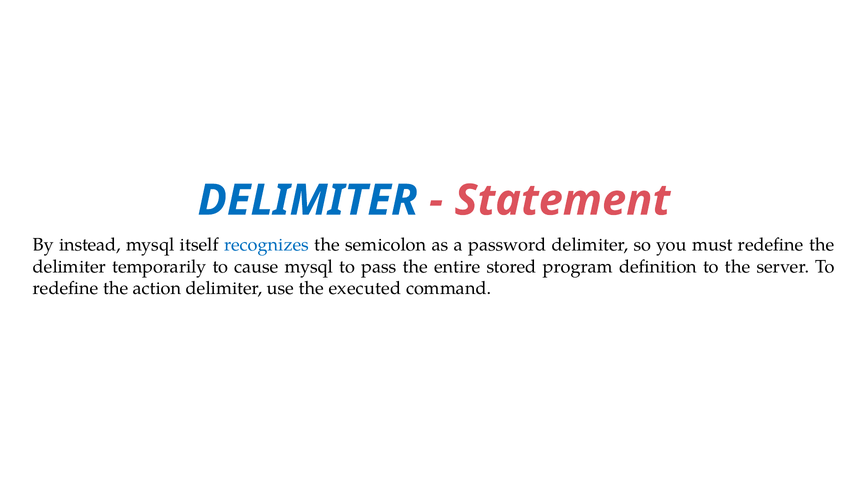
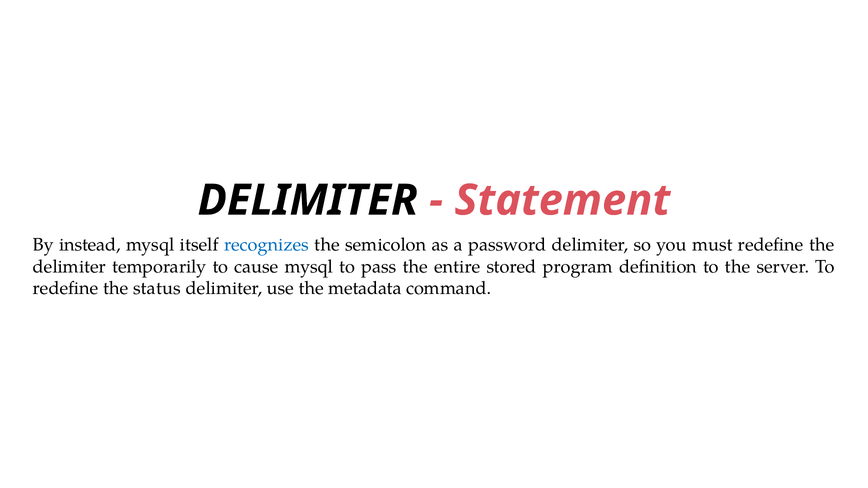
DELIMITER colour: blue -> black (308, 200)
action: action -> status (157, 288)
executed: executed -> metadata (365, 288)
